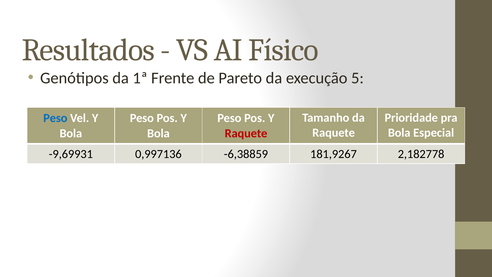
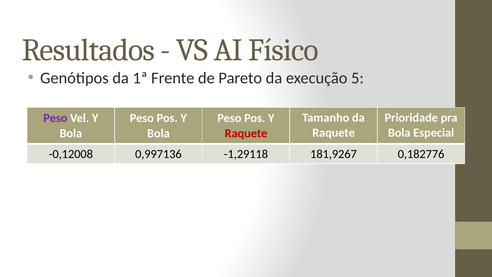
Peso colour: blue -> purple (55, 118)
-9,69931: -9,69931 -> -0,12008 (71, 154)
-6,38859: -6,38859 -> -1,29118 (246, 154)
2,182778: 2,182778 -> 0,182776 (421, 154)
